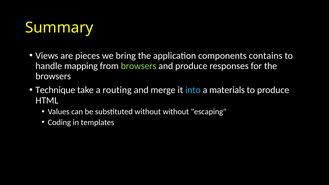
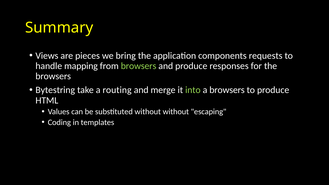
contains: contains -> requests (266, 56)
Technique: Technique -> Bytestring (55, 90)
into colour: light blue -> light green (193, 90)
a materials: materials -> browsers (227, 90)
